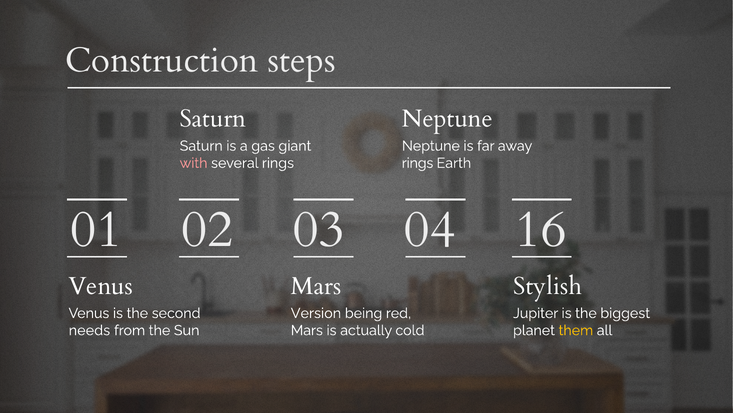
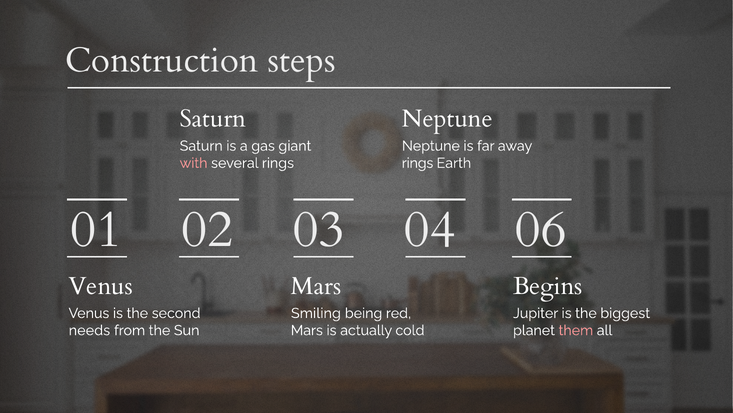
16: 16 -> 06 (541, 229)
Stylish: Stylish -> Begins (548, 286)
Version: Version -> Smiling (316, 313)
them colour: yellow -> pink (576, 330)
